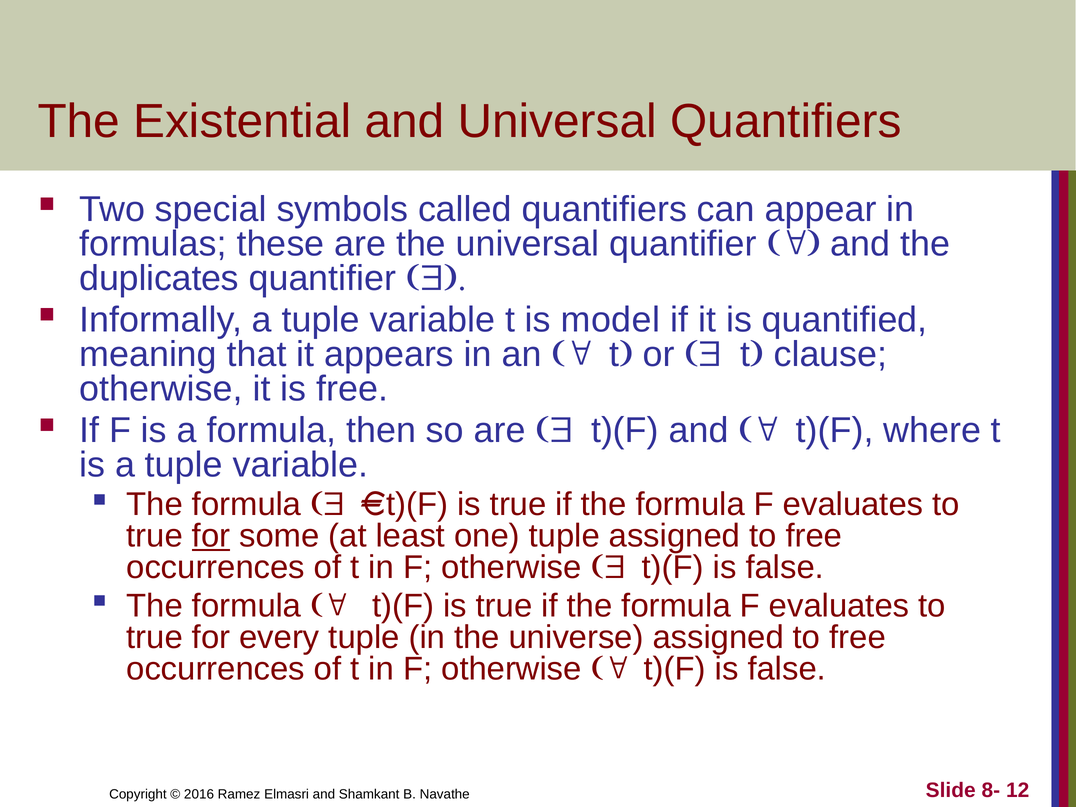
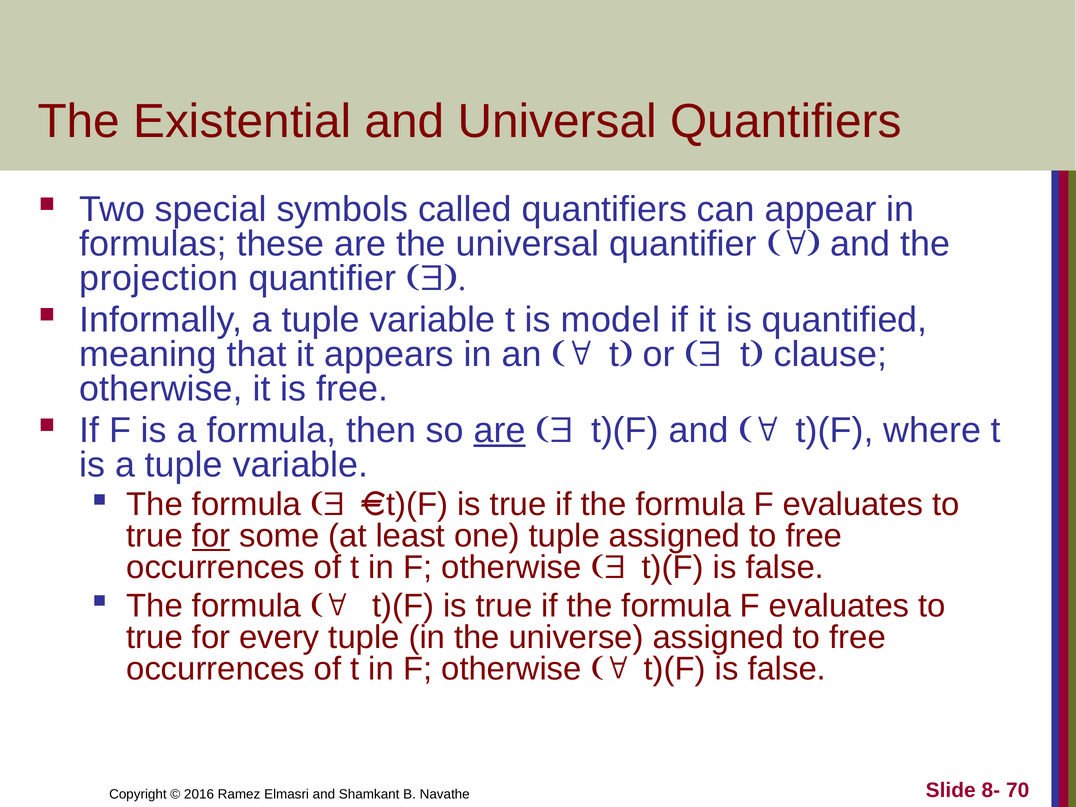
duplicates: duplicates -> projection (159, 278)
are underline: none -> present (500, 430)
12: 12 -> 70 (1018, 790)
